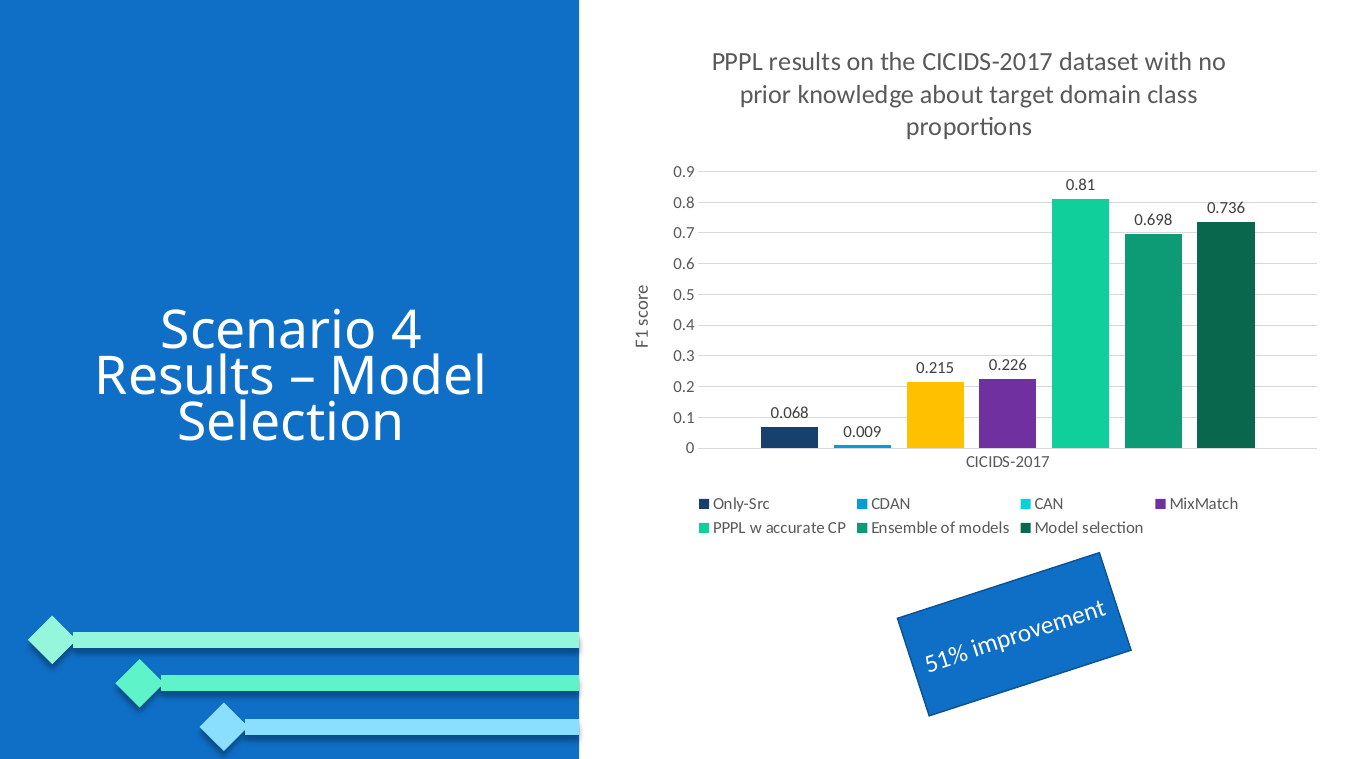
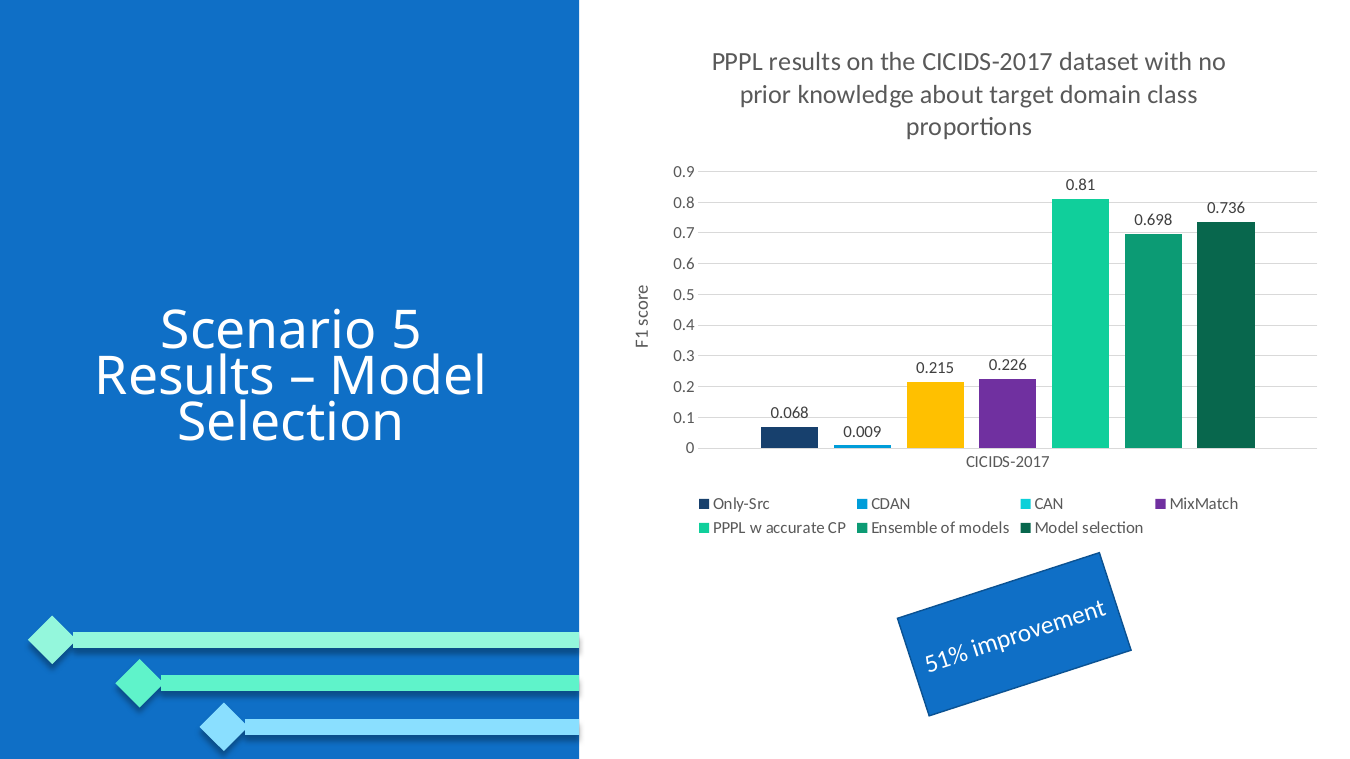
Scenario 4: 4 -> 5 (406, 331)
